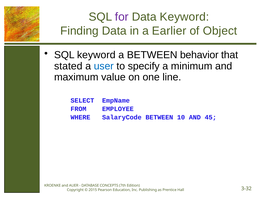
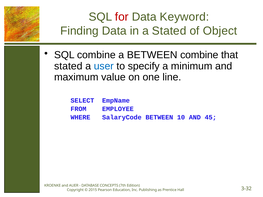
for colour: purple -> red (122, 17)
a Earlier: Earlier -> Stated (169, 31)
SQL keyword: keyword -> combine (96, 55)
BETWEEN behavior: behavior -> combine (199, 55)
